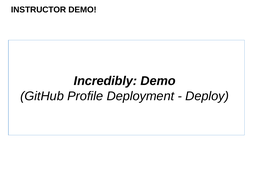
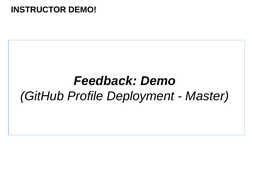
Incredibly: Incredibly -> Feedback (105, 81)
Deploy: Deploy -> Master (207, 96)
